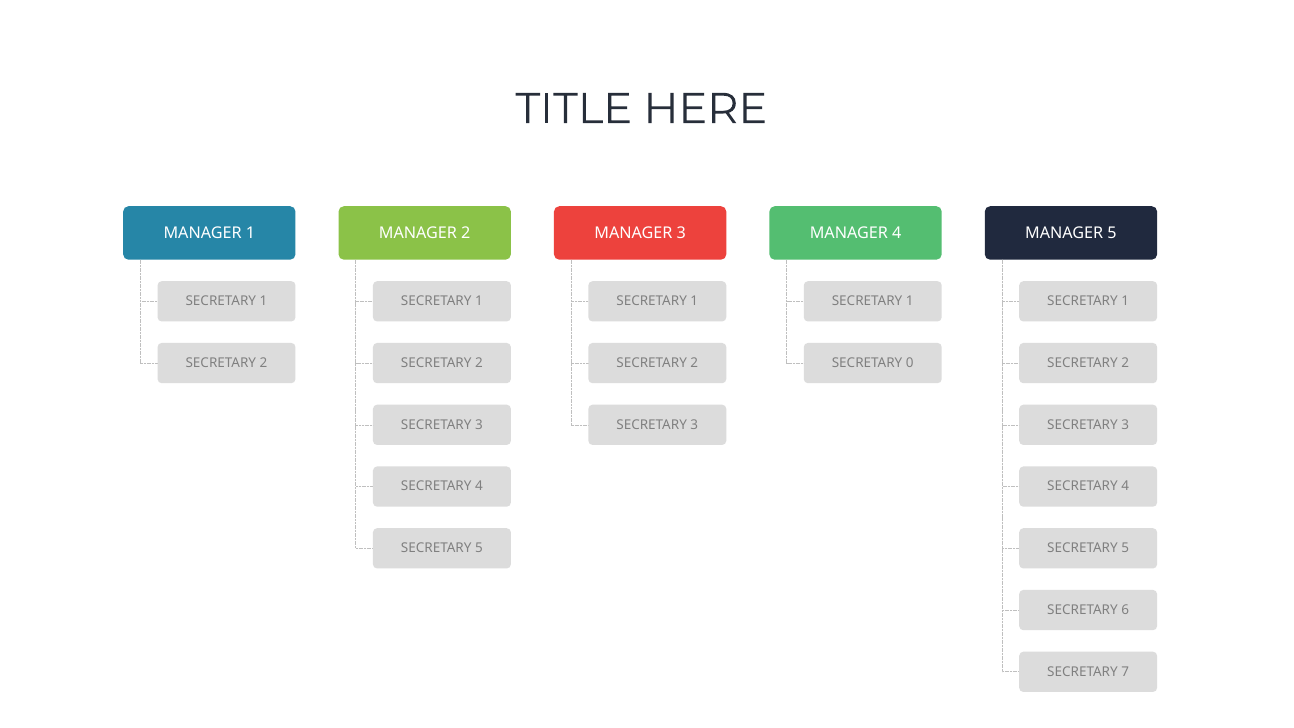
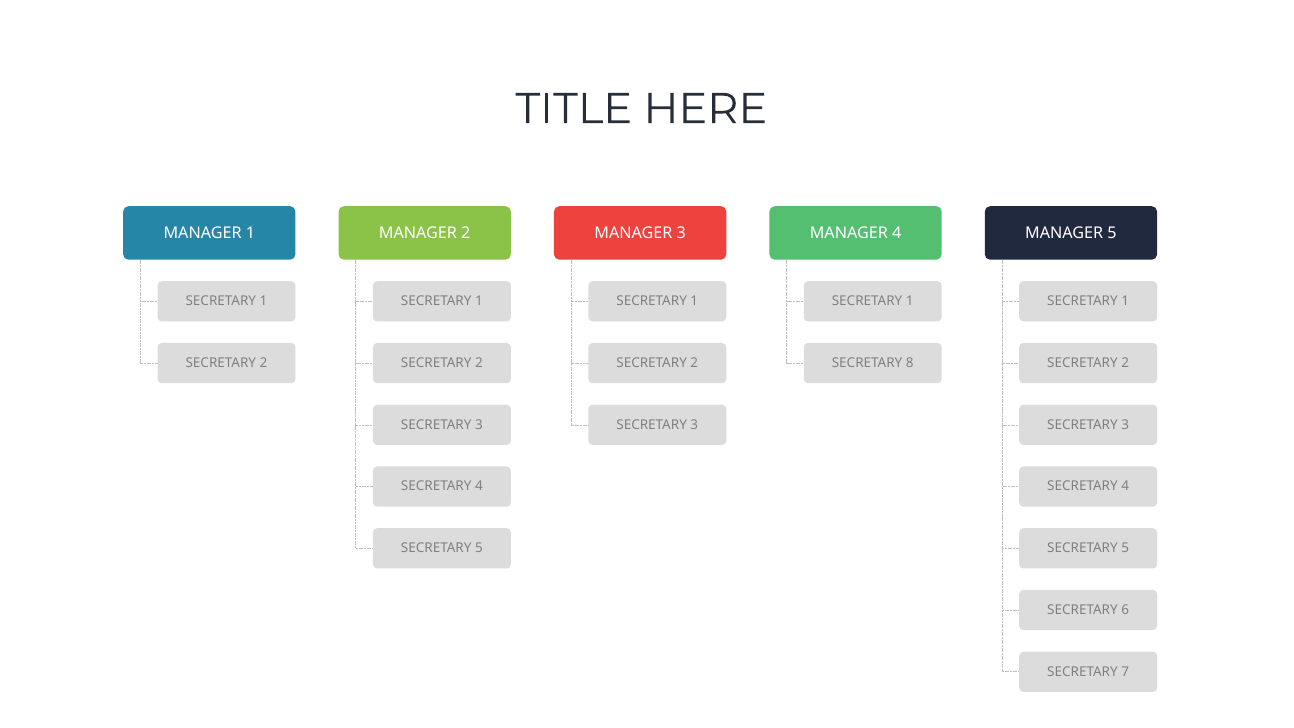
0: 0 -> 8 (910, 363)
